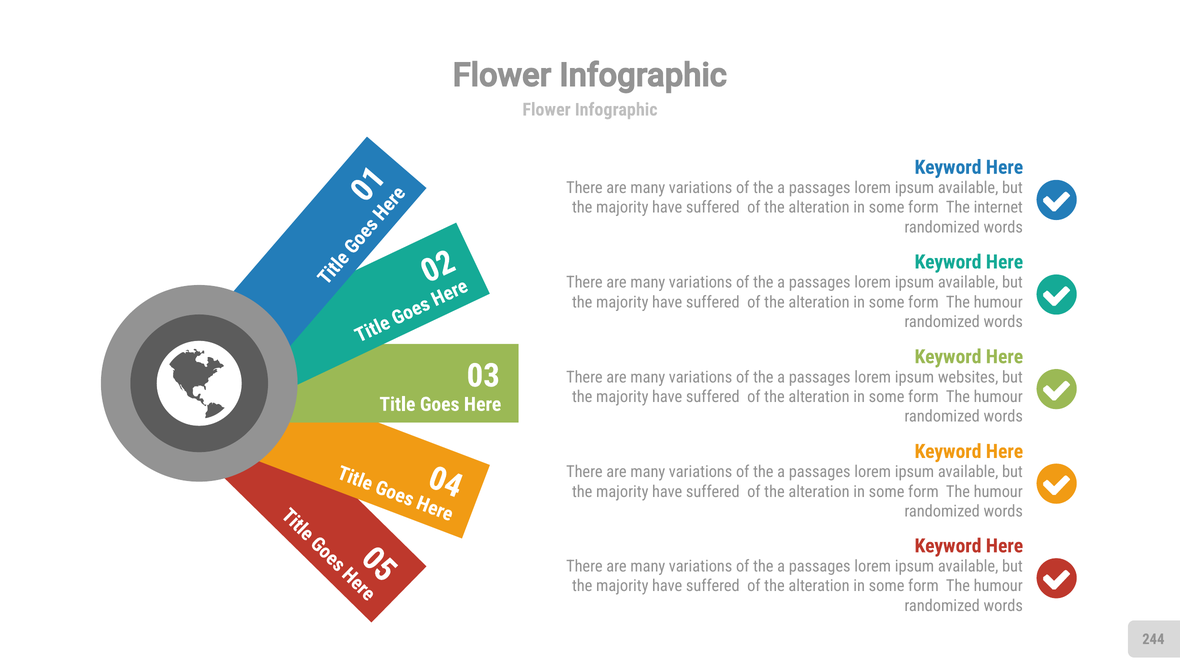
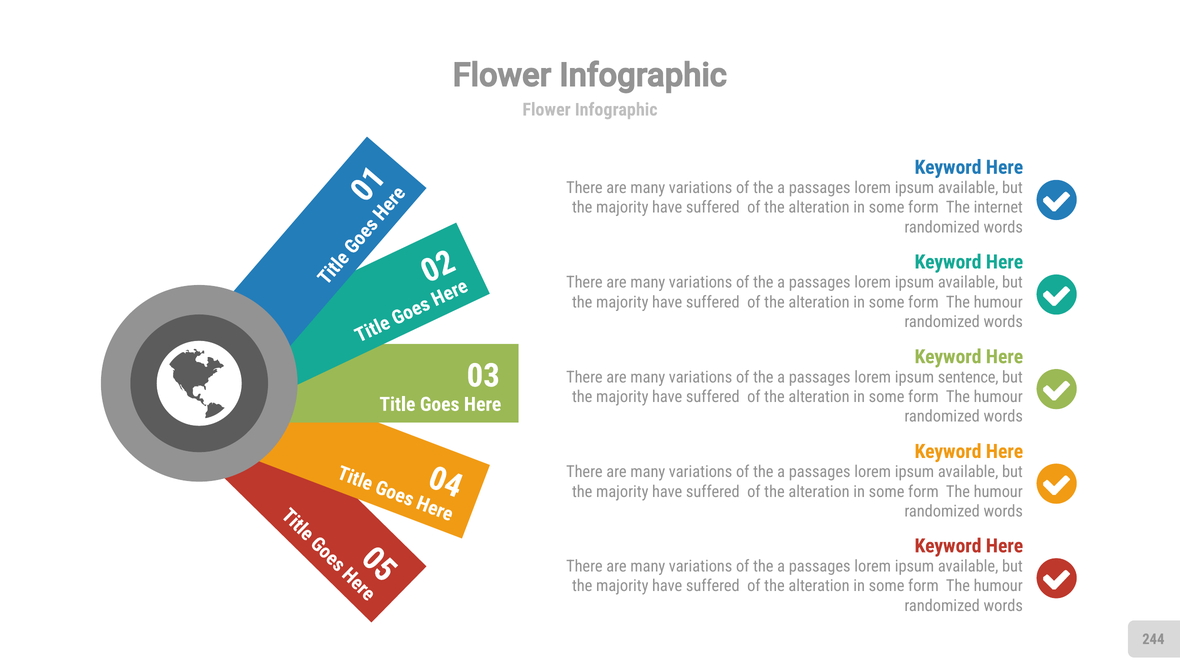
websites: websites -> sentence (968, 377)
